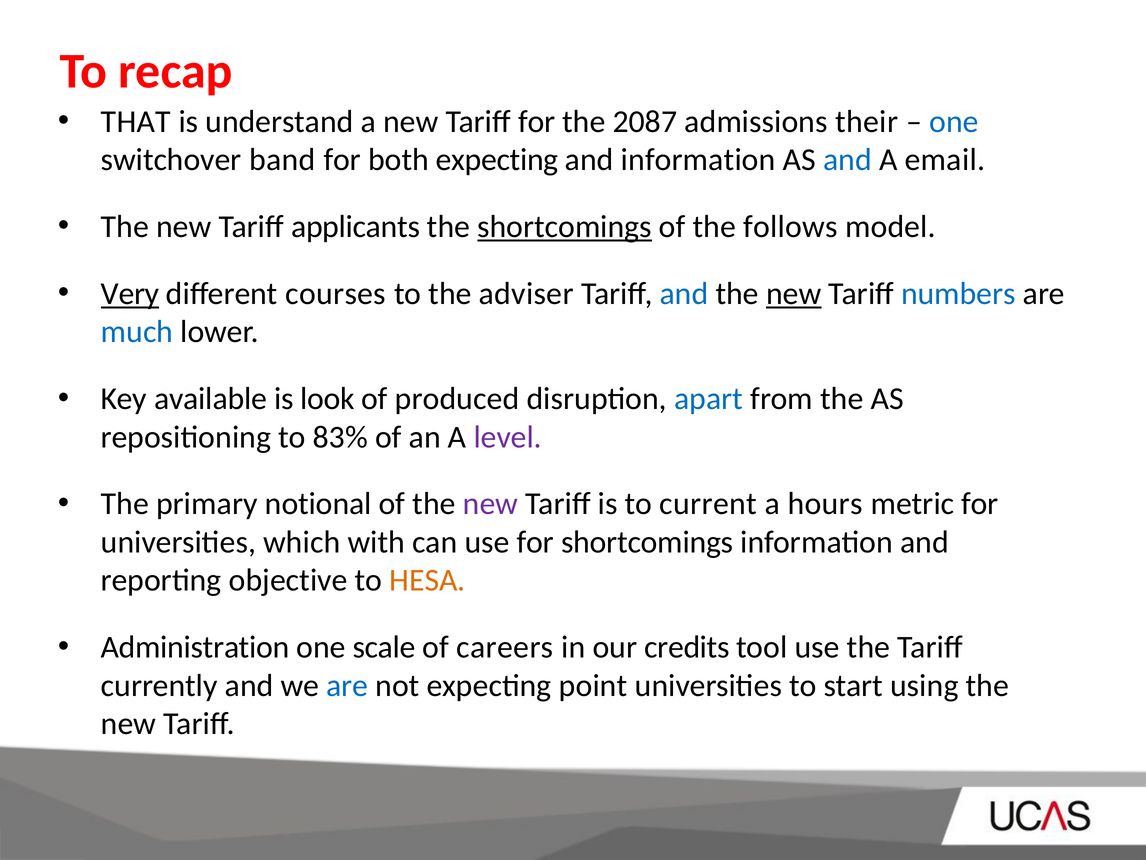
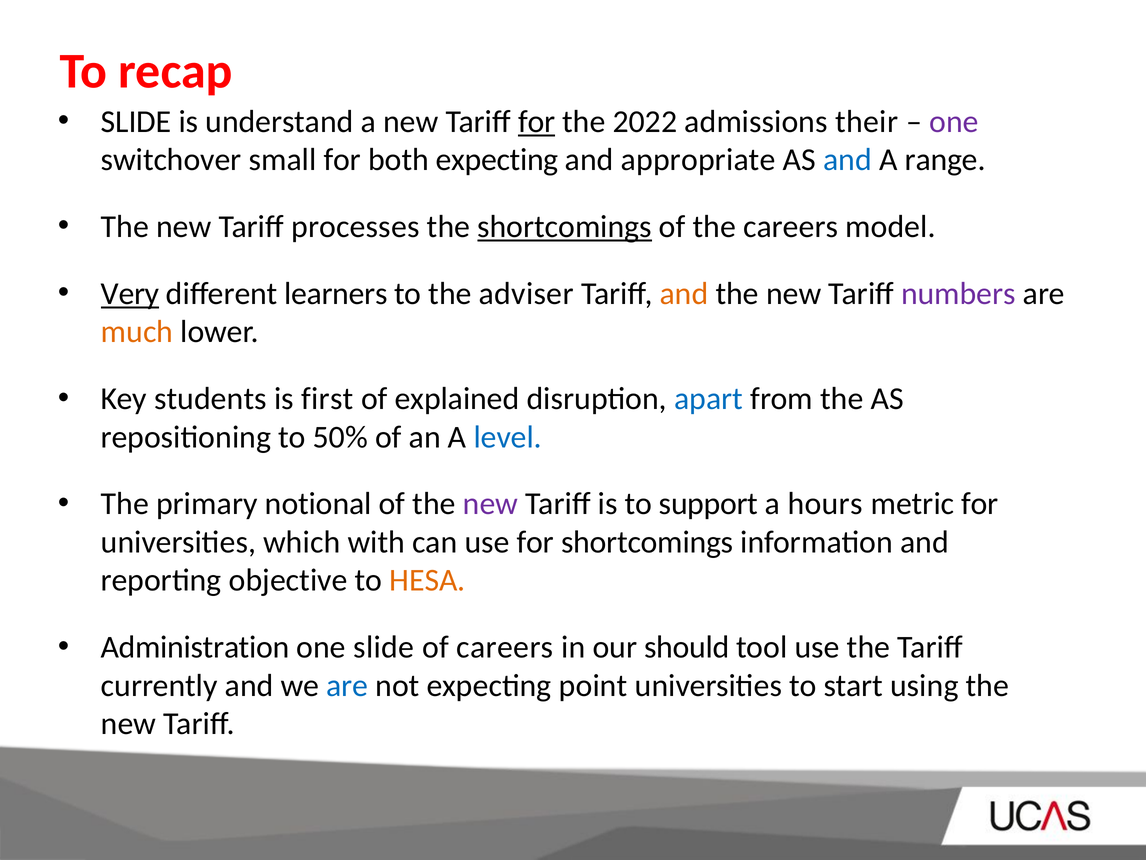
THAT: THAT -> SLIDE (136, 122)
for underline: none -> present (537, 122)
2087: 2087 -> 2022 (645, 122)
one colour: blue -> purple (954, 122)
band: band -> small (283, 160)
and information: information -> appropriate (698, 160)
email: email -> range (945, 160)
applicants: applicants -> processes (355, 227)
the follows: follows -> careers (791, 227)
courses: courses -> learners (336, 293)
and colour: blue -> orange (684, 293)
new underline: present -> none (794, 293)
numbers colour: blue -> purple (958, 293)
much colour: blue -> orange (137, 332)
available: available -> students (210, 399)
look: look -> first (327, 399)
produced: produced -> explained (457, 399)
83%: 83% -> 50% (340, 437)
level colour: purple -> blue (508, 437)
current: current -> support (708, 504)
one scale: scale -> slide (384, 647)
credits: credits -> should (687, 647)
